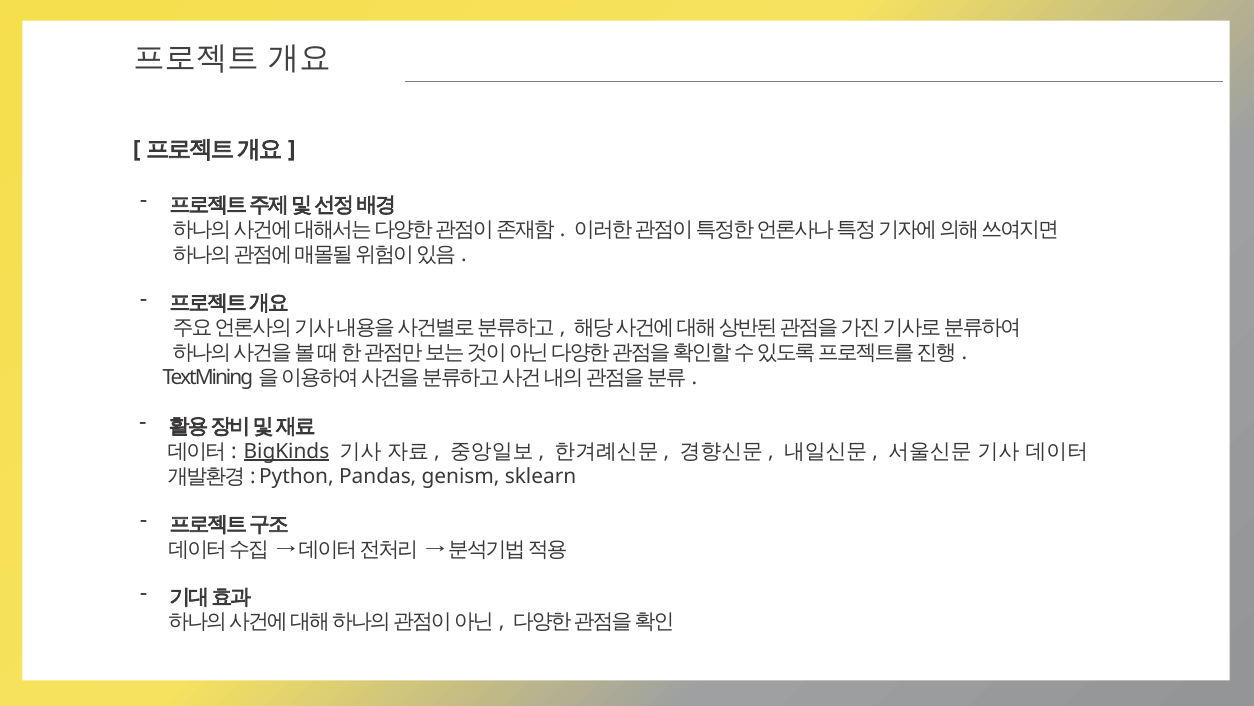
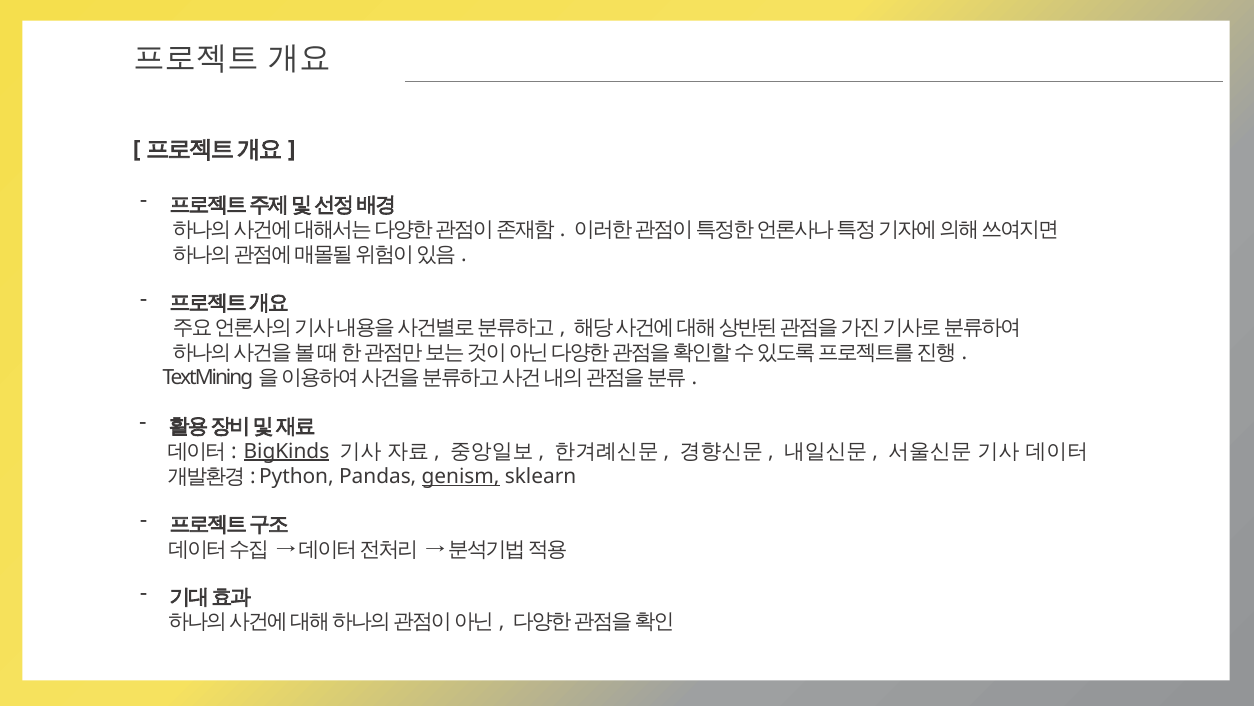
genism underline: none -> present (461, 476)
